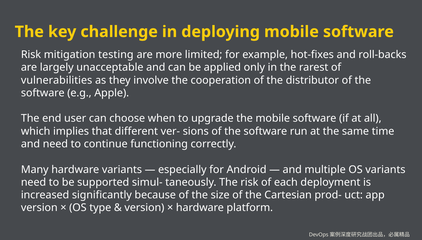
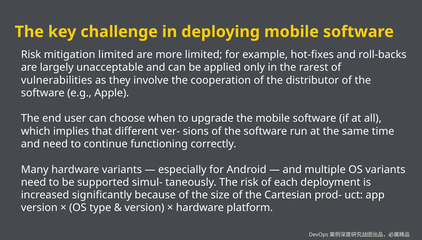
mitigation testing: testing -> limited (116, 55)
